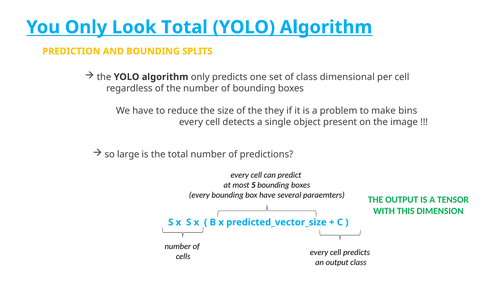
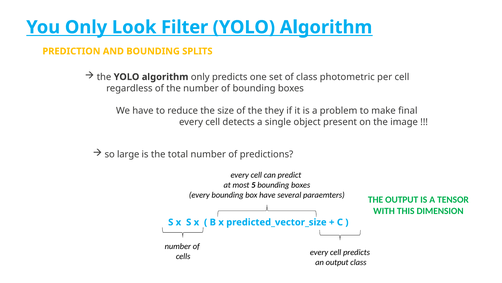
Look Total: Total -> Filter (185, 27)
dimensional: dimensional -> photometric (347, 77)
bins: bins -> final (408, 111)
